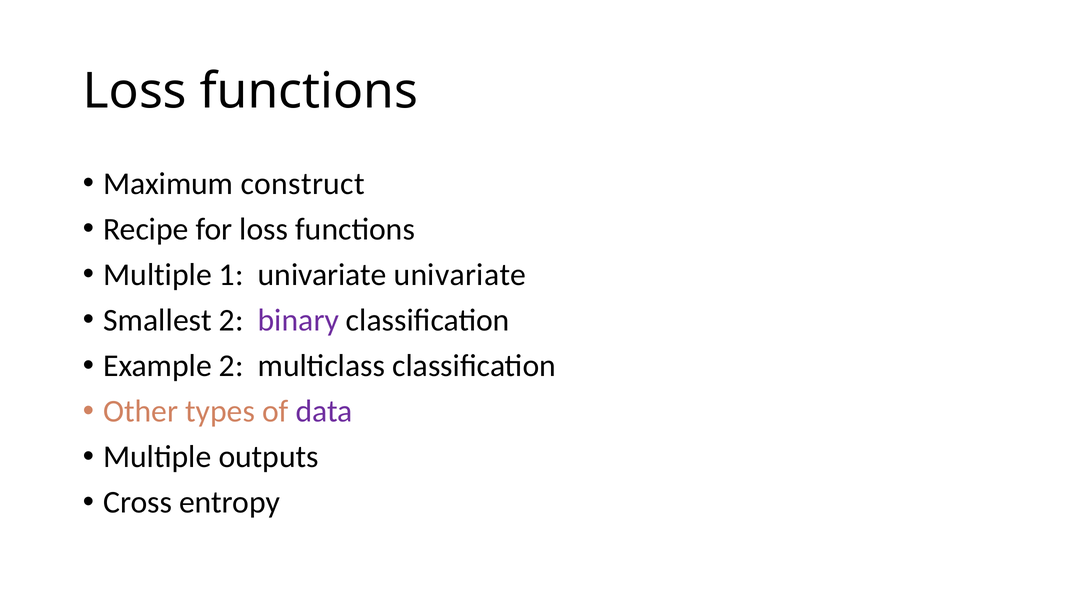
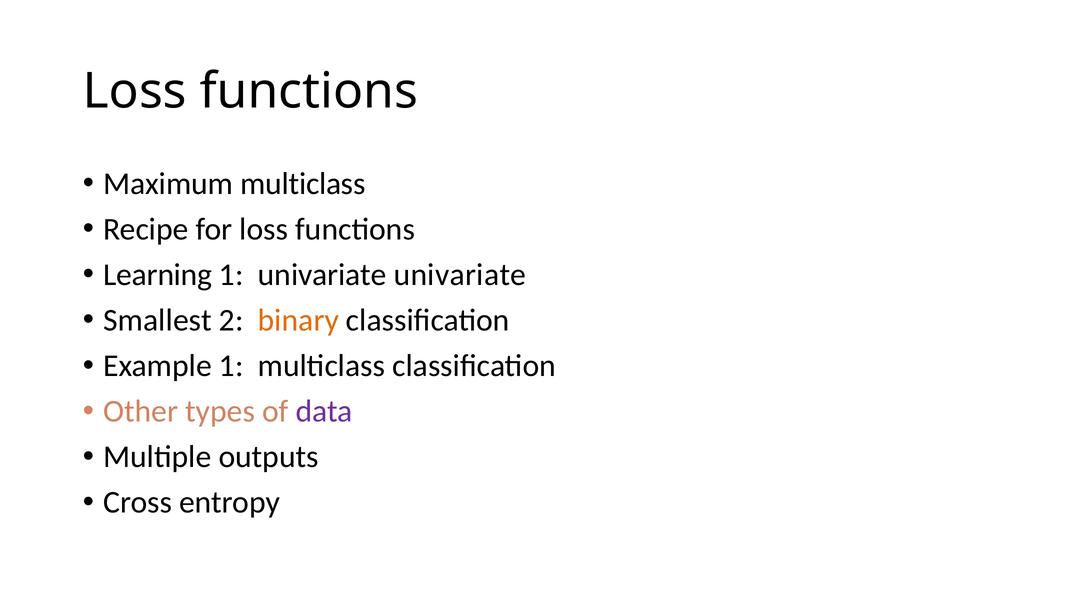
Maximum construct: construct -> multiclass (303, 184)
Multiple: Multiple -> Learning (158, 275)
binary colour: purple -> orange (298, 321)
Example 2: 2 -> 1 (231, 366)
